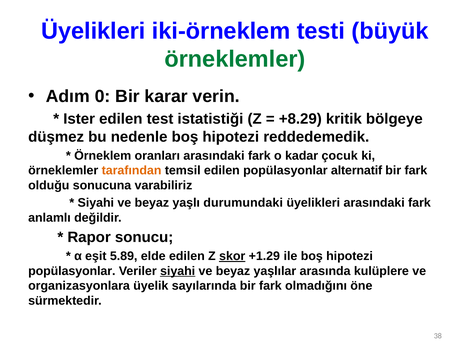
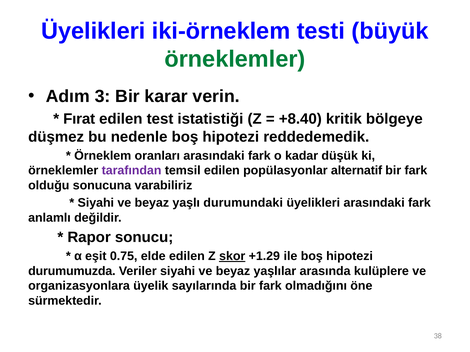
0: 0 -> 3 (103, 96)
Ister: Ister -> Fırat (79, 119)
+8.29: +8.29 -> +8.40 (300, 119)
çocuk: çocuk -> düşük (340, 156)
tarafından colour: orange -> purple (132, 171)
5.89: 5.89 -> 0.75 (124, 257)
popülasyonlar: popülasyonlar -> durumumuzda (72, 271)
siyahi underline: present -> none (178, 271)
